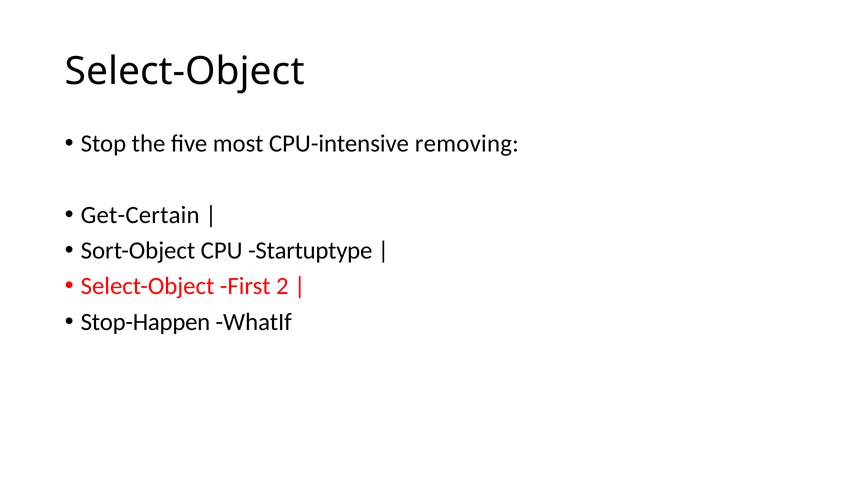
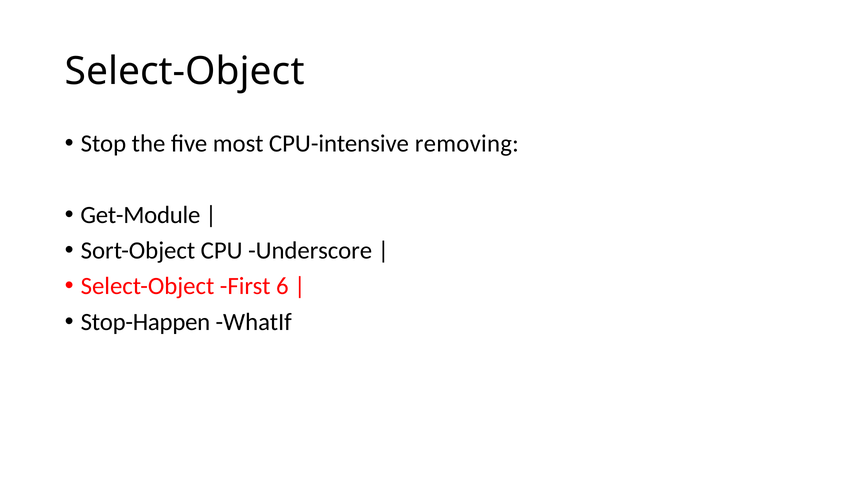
Get-Certain: Get-Certain -> Get-Module (140, 215)
Startuptype: Startuptype -> Underscore (310, 251)
2: 2 -> 6 (282, 286)
